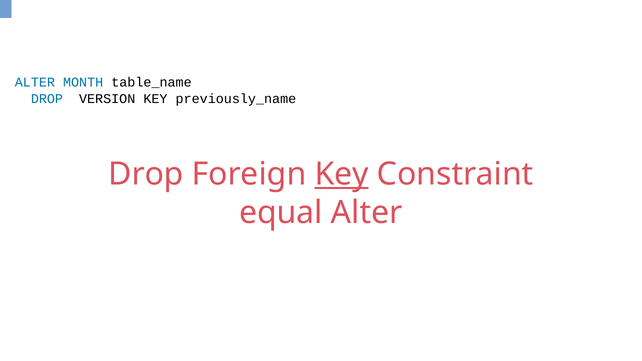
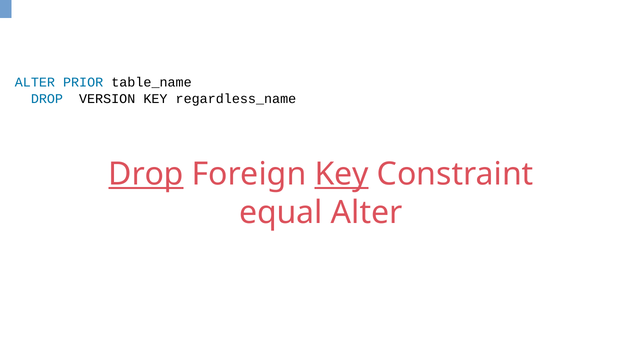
MONTH: MONTH -> PRIOR (83, 83)
previously_name: previously_name -> regardless_name (236, 99)
Drop underline: none -> present (146, 174)
